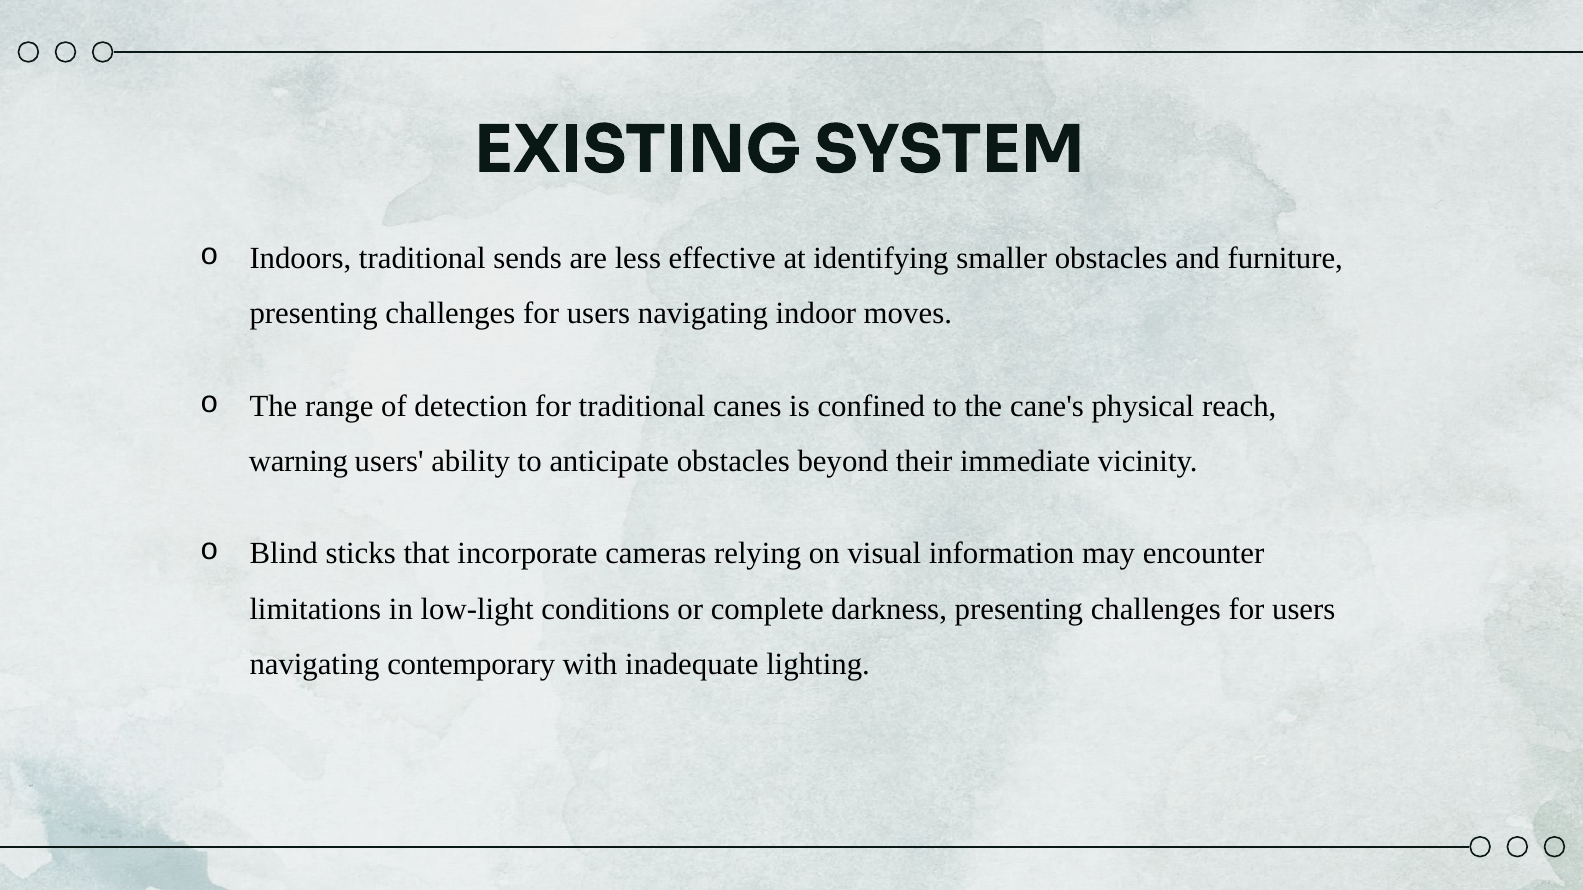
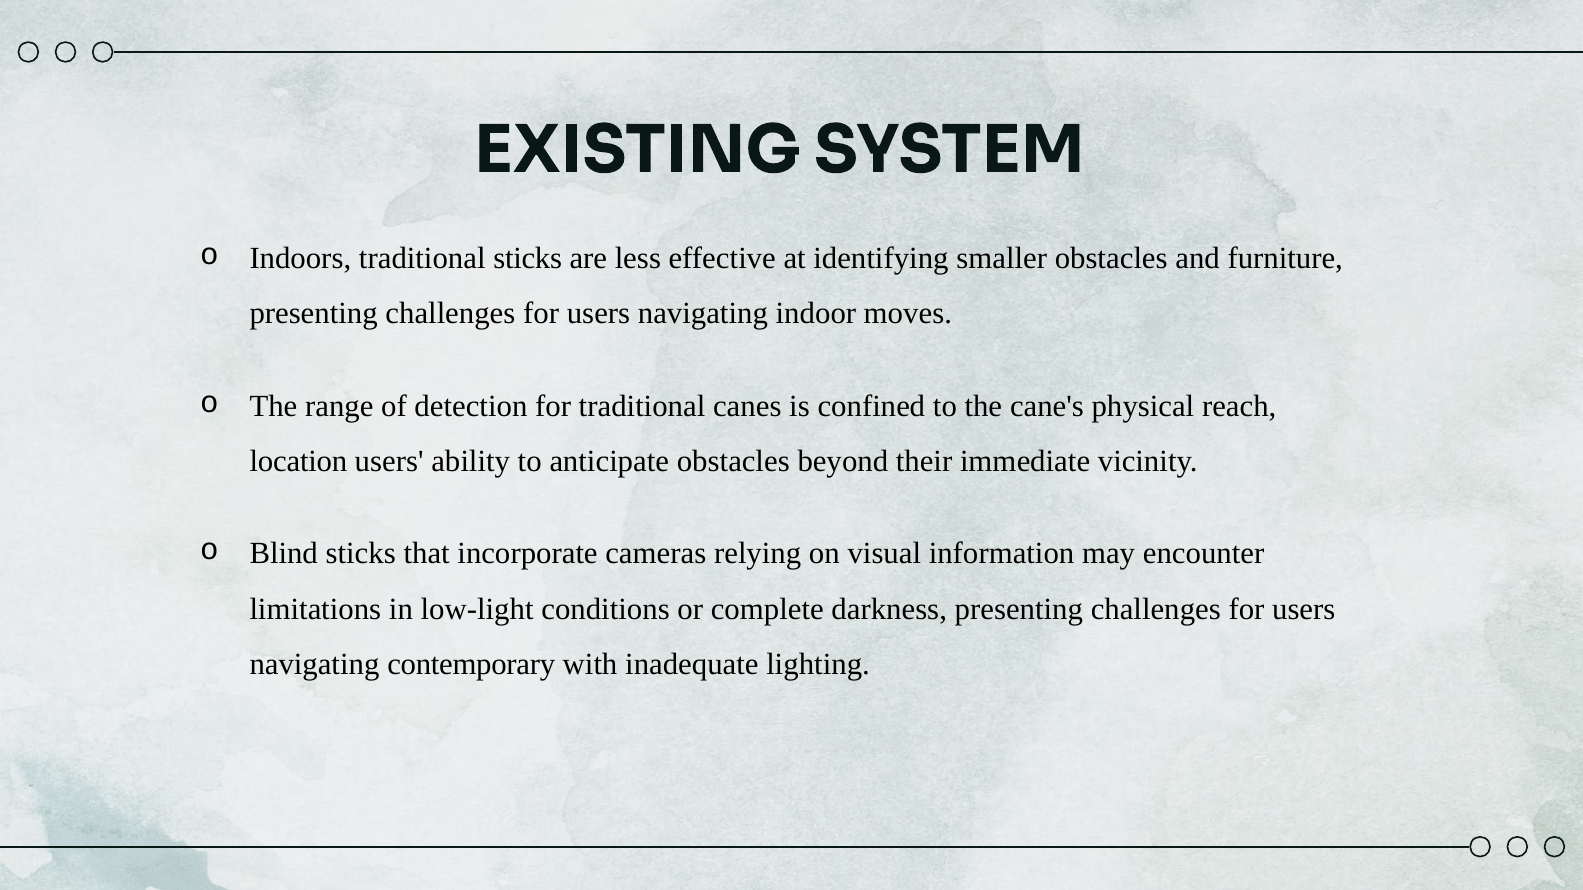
traditional sends: sends -> sticks (528, 259)
warning: warning -> location (298, 462)
